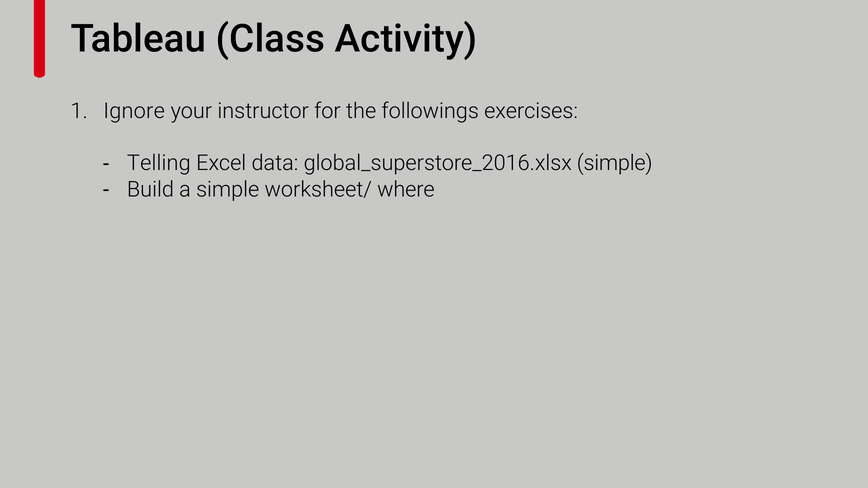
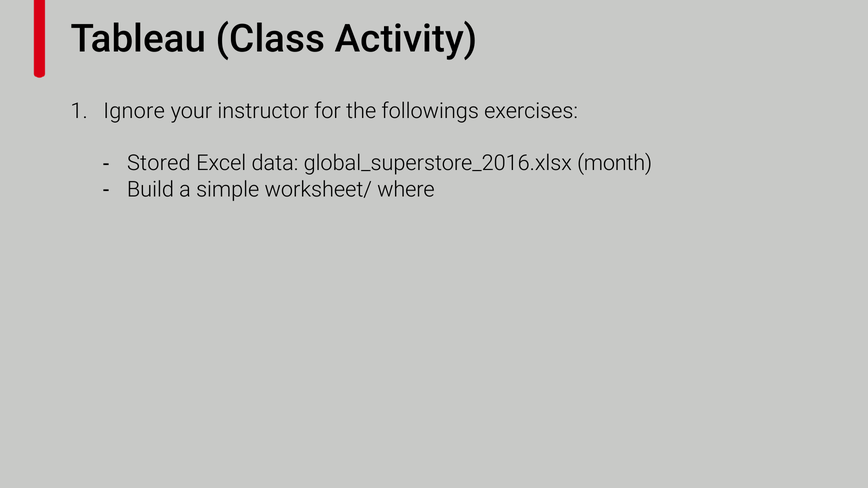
Telling: Telling -> Stored (159, 163)
global_superstore_2016.xlsx simple: simple -> month (615, 163)
